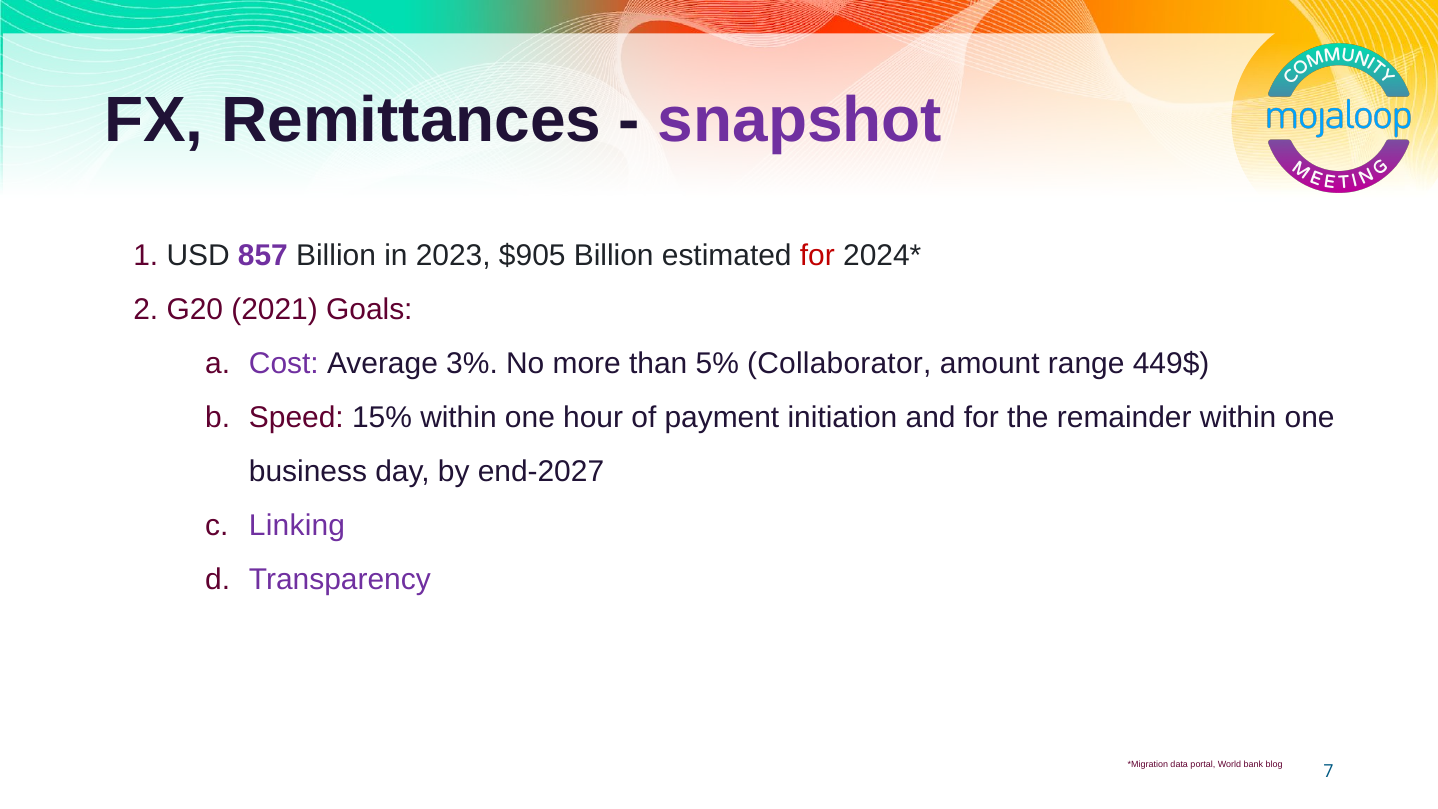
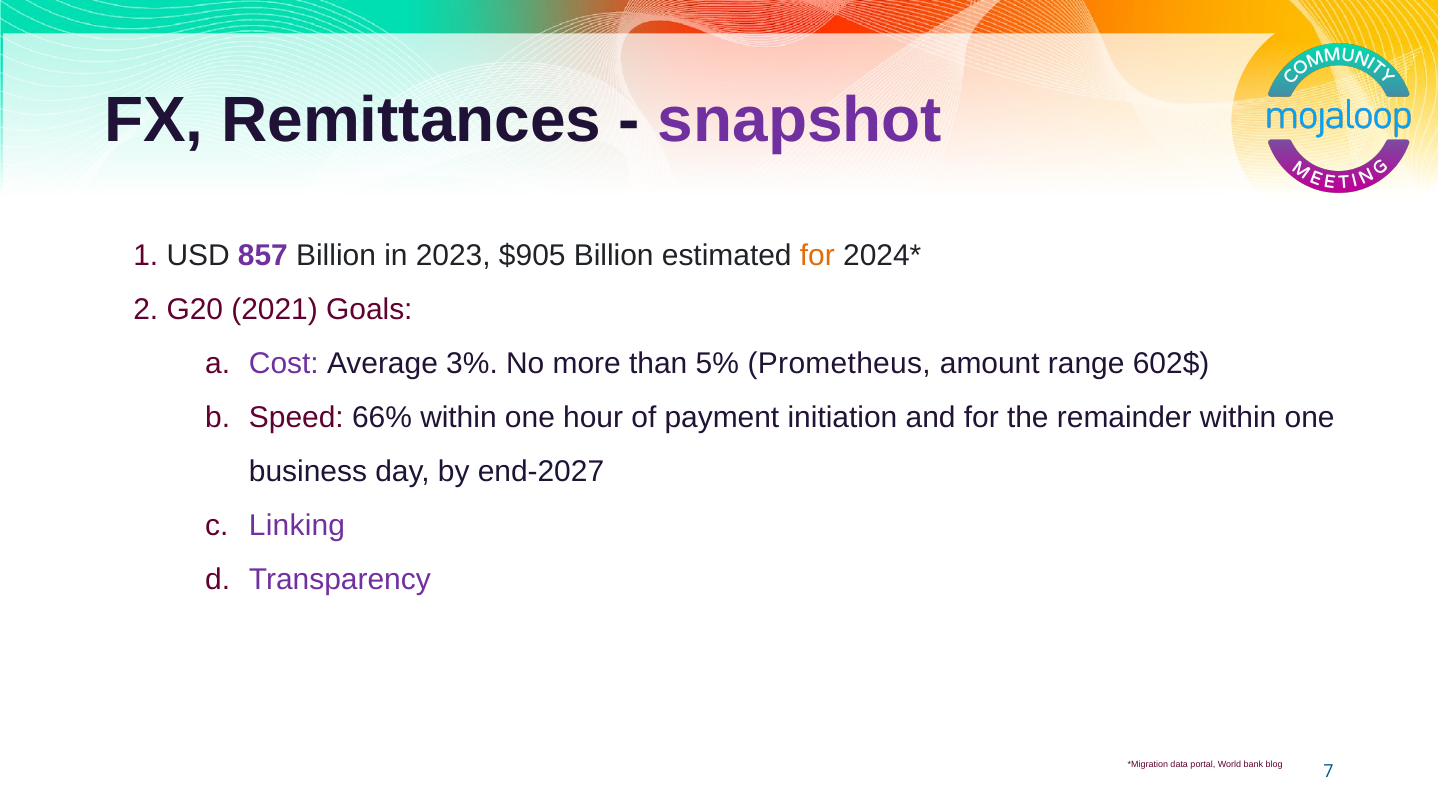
for colour: red -> orange (817, 256)
Collaborator: Collaborator -> Prometheus (839, 364)
449$: 449$ -> 602$ (1171, 364)
15%: 15% -> 66% (382, 418)
